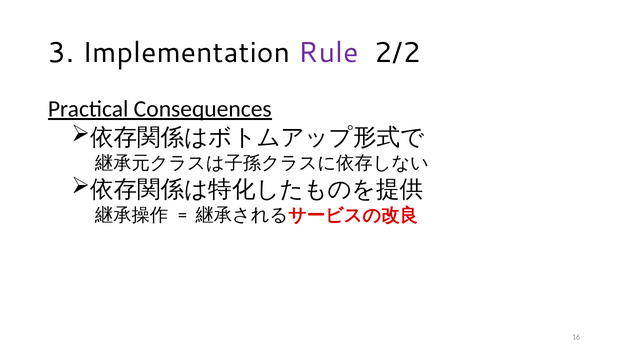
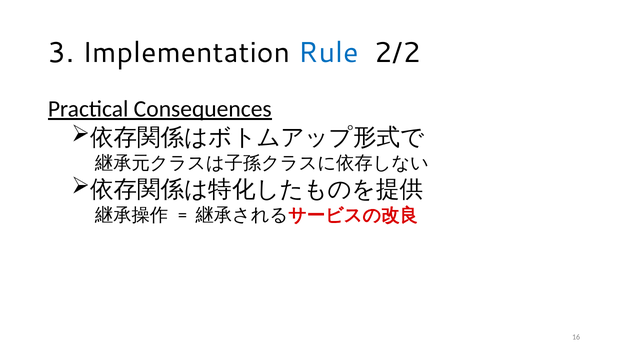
Rule colour: purple -> blue (328, 53)
